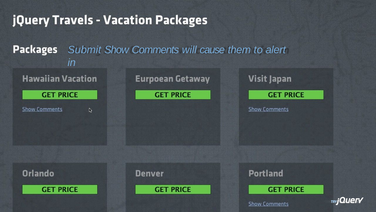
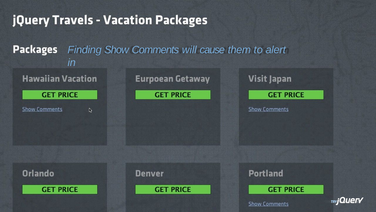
Submit: Submit -> Finding (85, 50)
